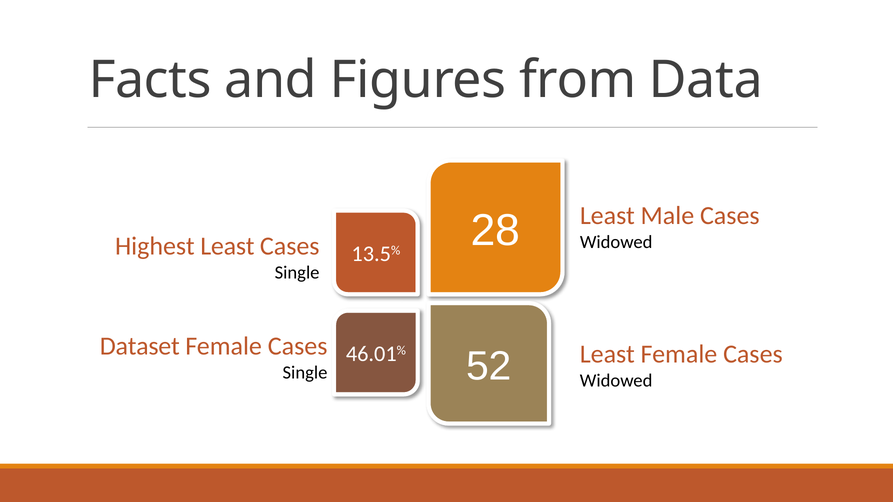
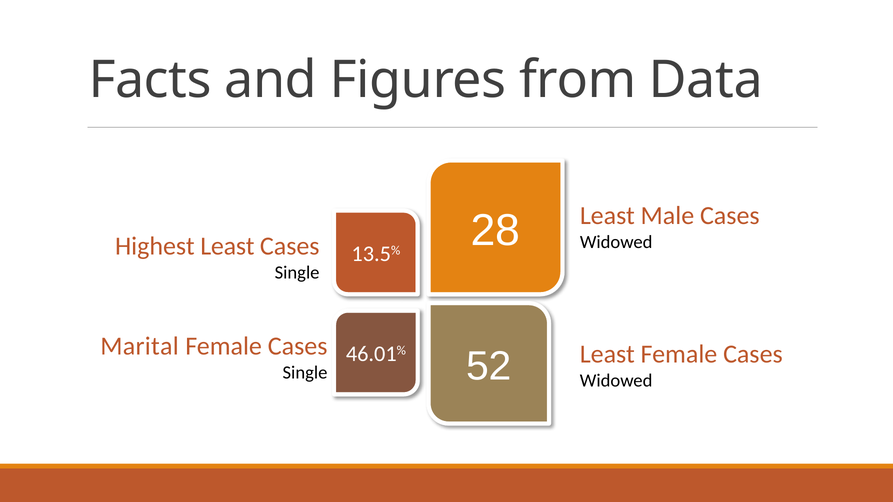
Dataset: Dataset -> Marital (140, 346)
